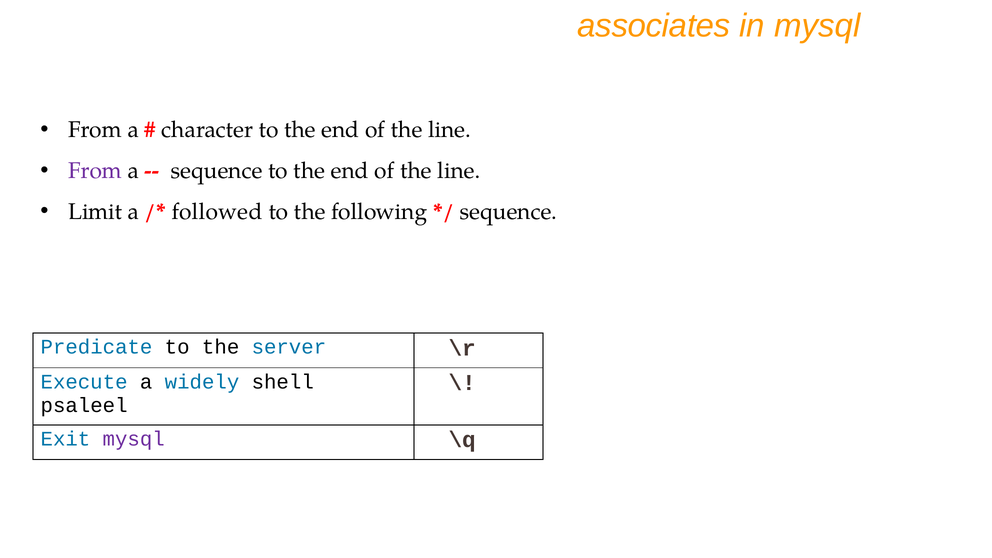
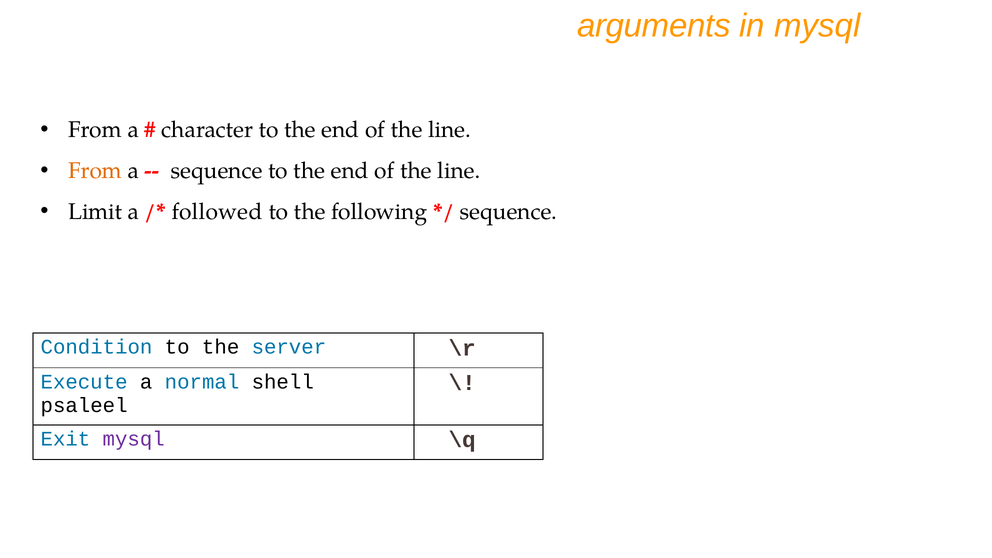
associates: associates -> arguments (654, 26)
From colour: purple -> orange (95, 171)
Predicate: Predicate -> Condition (96, 347)
widely: widely -> normal (202, 382)
